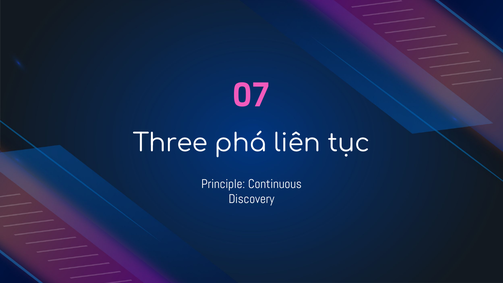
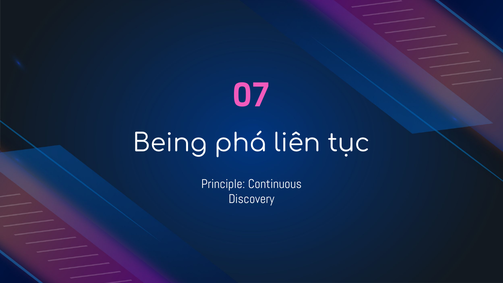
Three: Three -> Being (170, 143)
